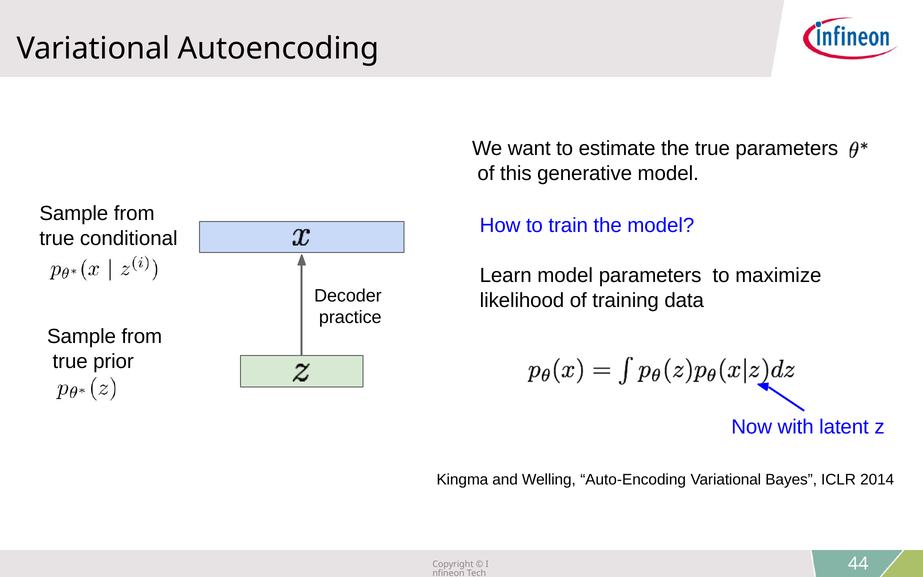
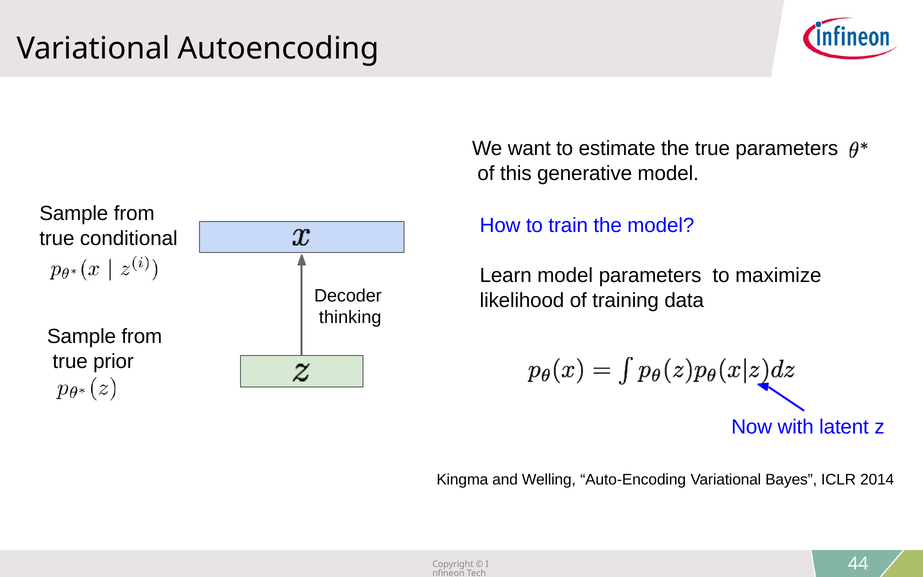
practice: practice -> thinking (350, 317)
